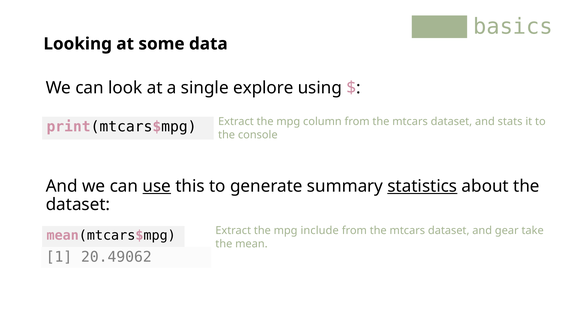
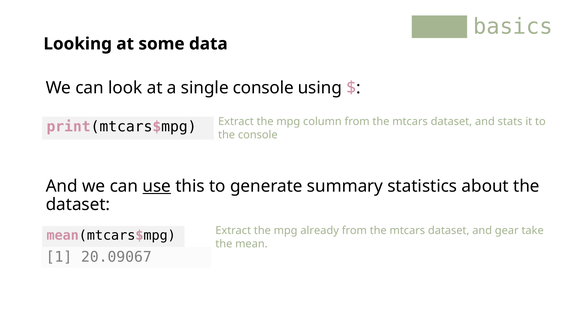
single explore: explore -> console (263, 88)
statistics underline: present -> none (422, 186)
include: include -> already (320, 231)
20.49062: 20.49062 -> 20.09067 (116, 257)
